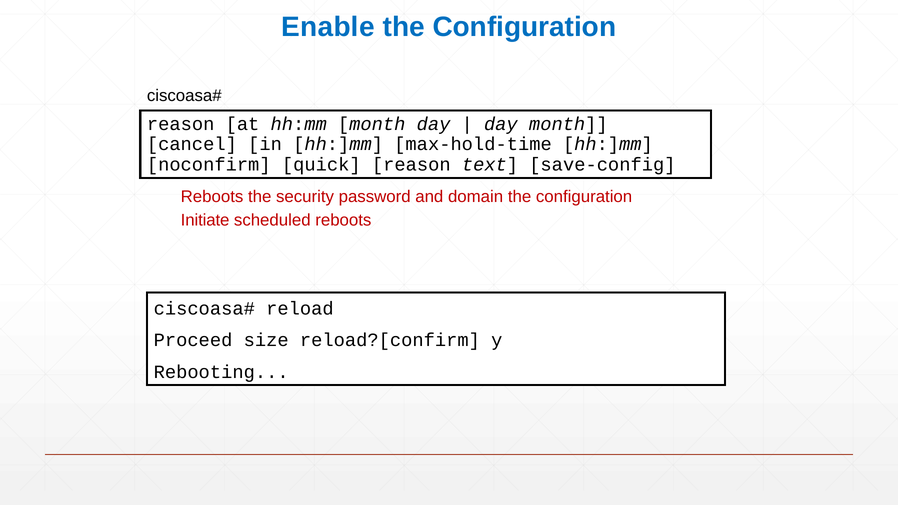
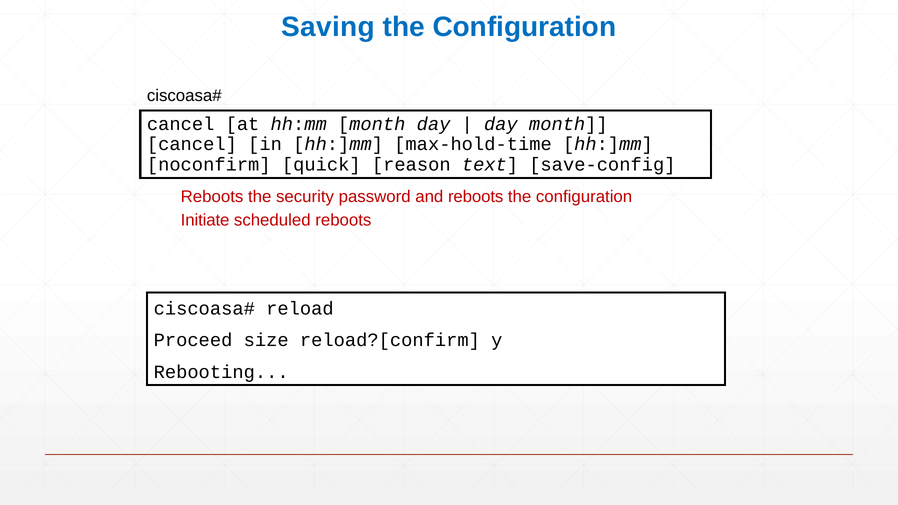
Enable: Enable -> Saving (328, 27)
reason: reason -> cancel (181, 124)
and domain: domain -> reboots (476, 197)
